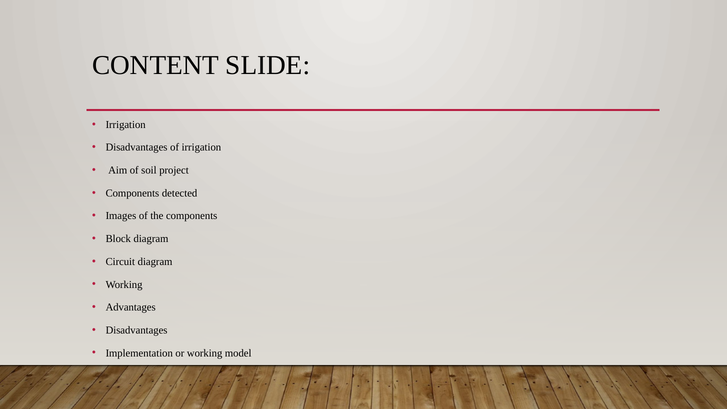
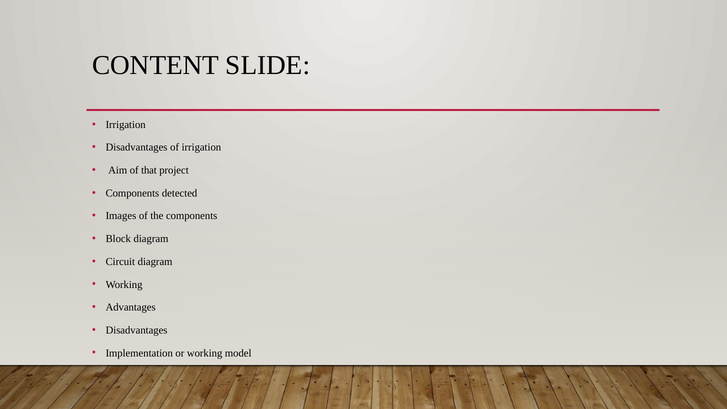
soil: soil -> that (149, 170)
